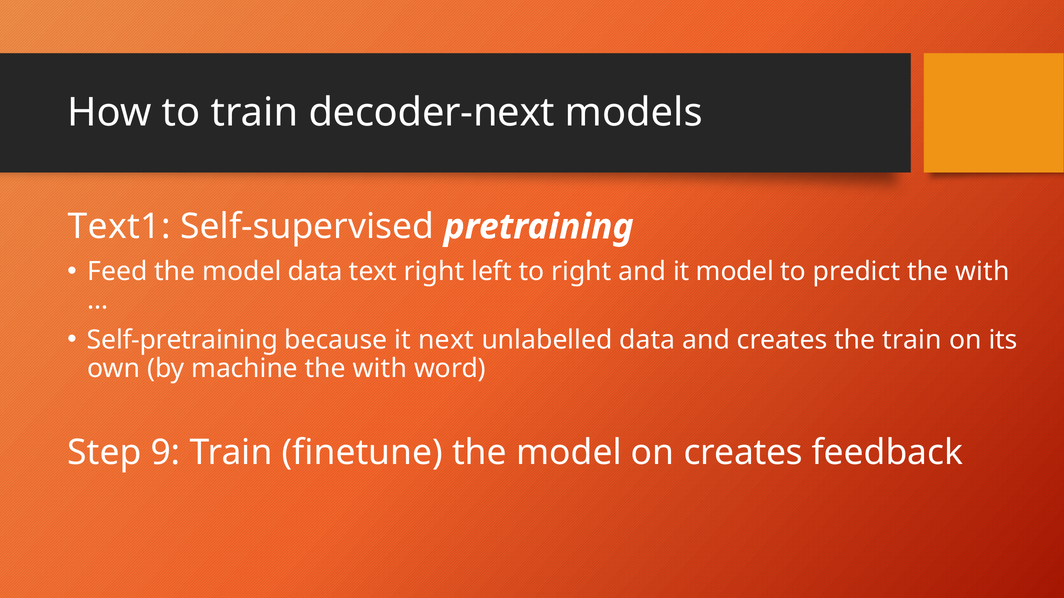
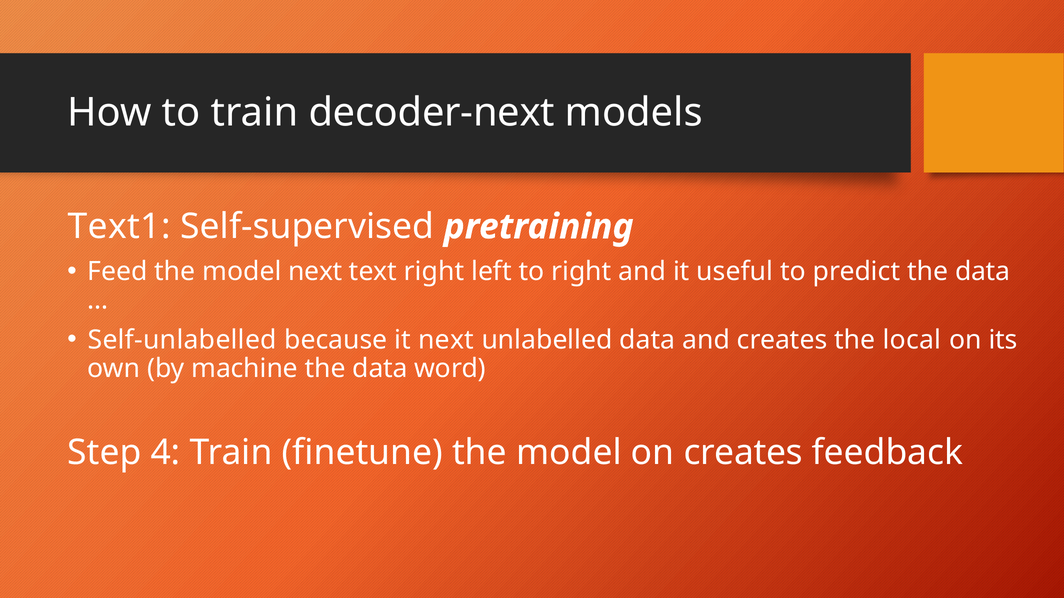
model data: data -> next (315, 272)
it model: model -> useful (735, 272)
predict the with: with -> data (983, 272)
Self-pretraining: Self-pretraining -> Self-unlabelled (182, 340)
the train: train -> local (912, 340)
with: with -> data (380, 369)
9: 9 -> 4 (166, 453)
